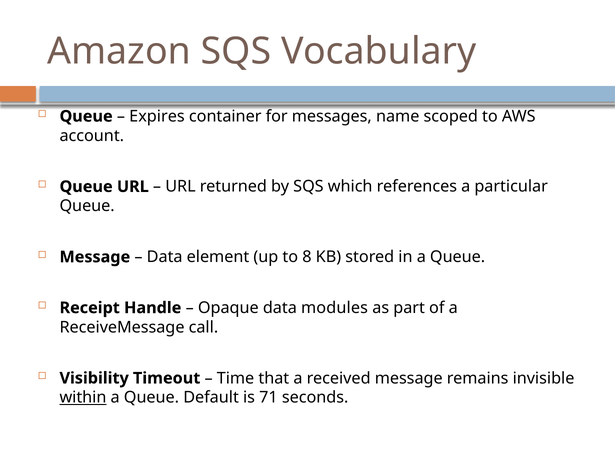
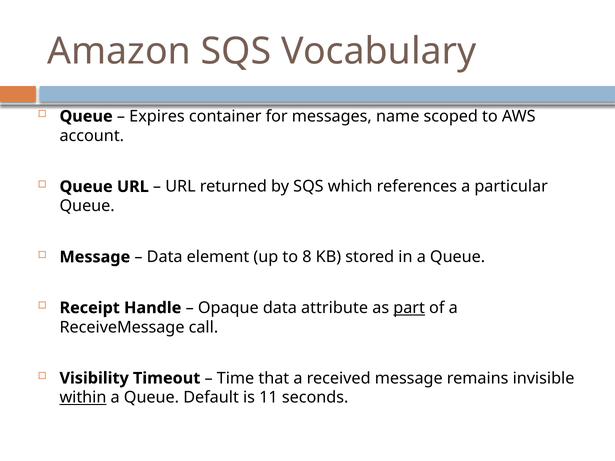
modules: modules -> attribute (335, 308)
part underline: none -> present (409, 308)
71: 71 -> 11 (268, 398)
